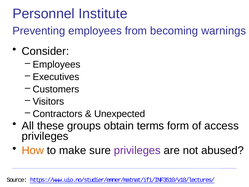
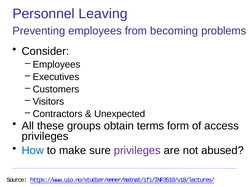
Institute: Institute -> Leaving (103, 14)
warnings: warnings -> problems (224, 31)
How colour: orange -> blue (33, 150)
